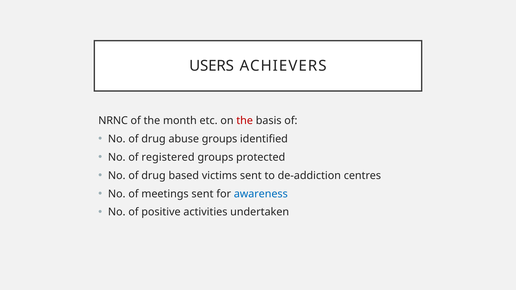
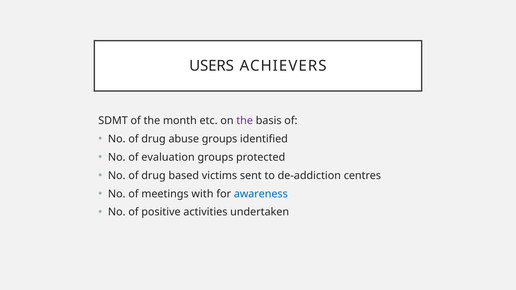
NRNC: NRNC -> SDMT (113, 121)
the colour: red -> purple (245, 121)
registered: registered -> evaluation (168, 157)
meetings sent: sent -> with (202, 194)
